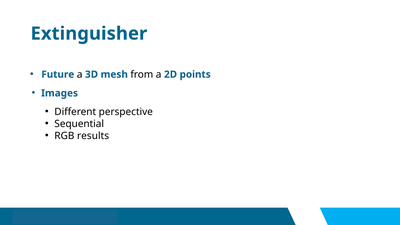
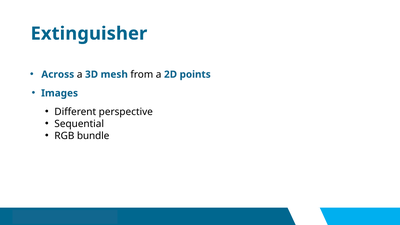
Future: Future -> Across (58, 74)
results: results -> bundle (93, 136)
